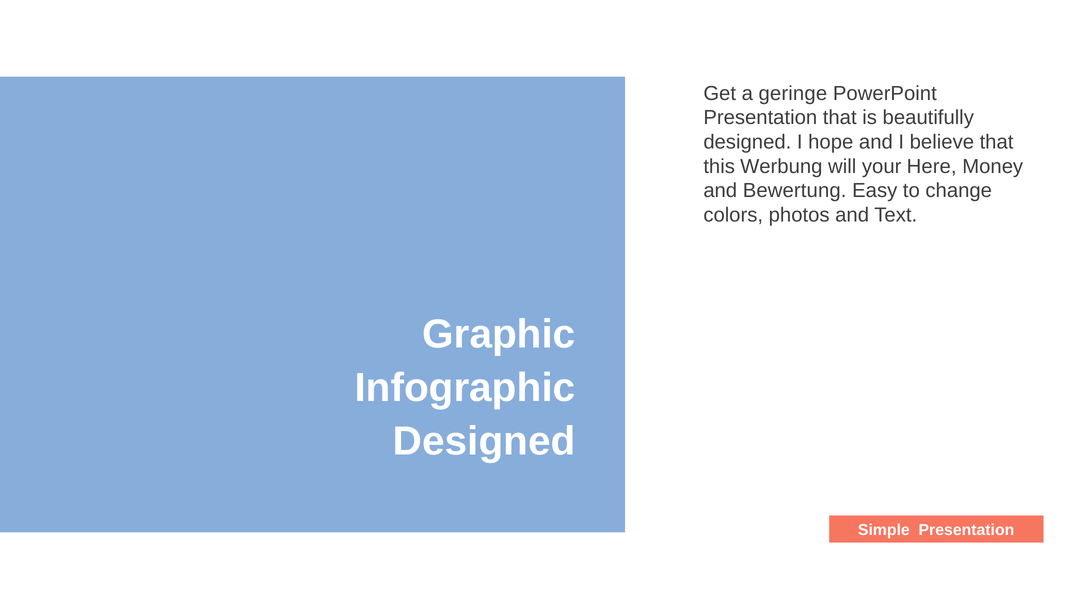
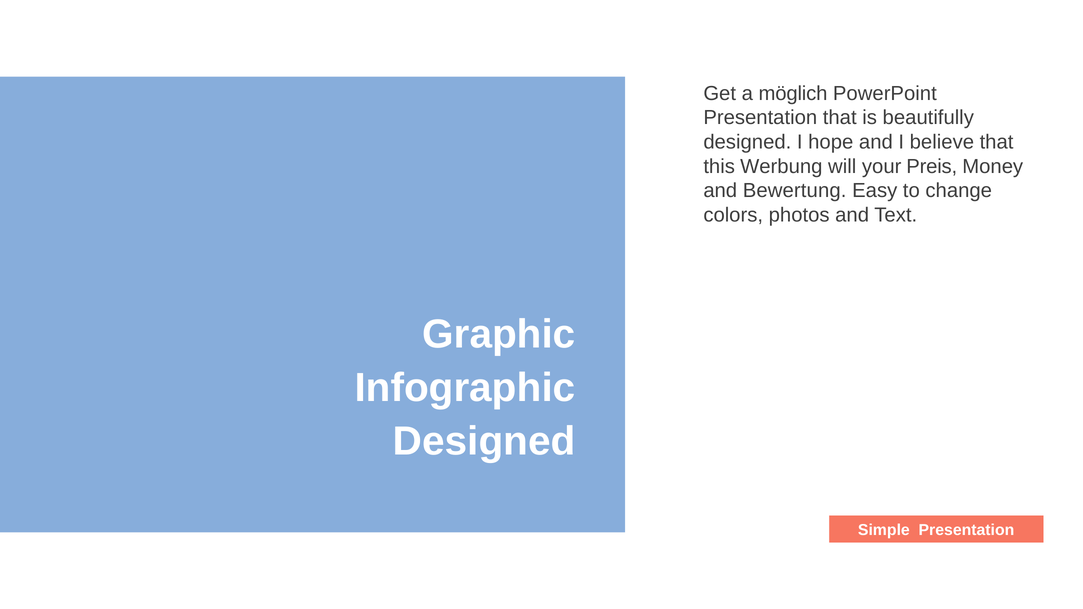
geringe: geringe -> möglich (793, 93)
Here: Here -> Preis (932, 166)
